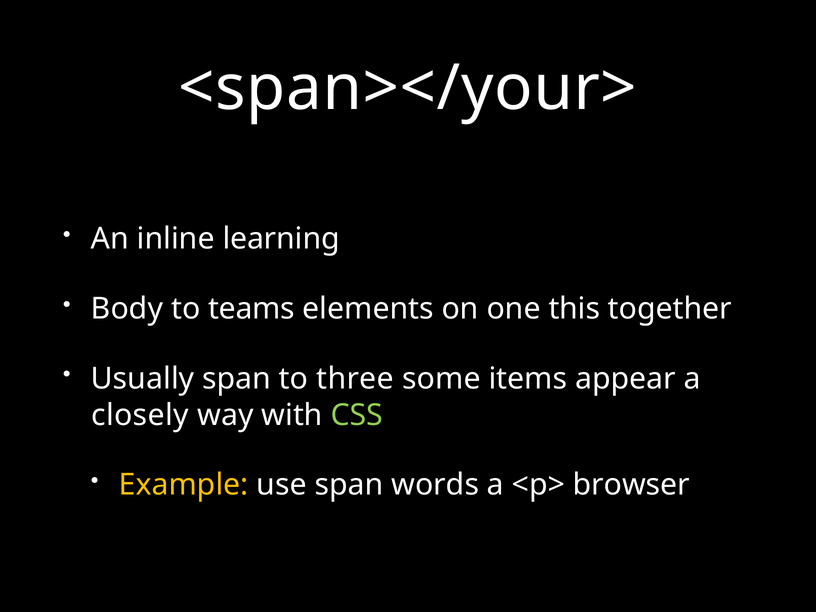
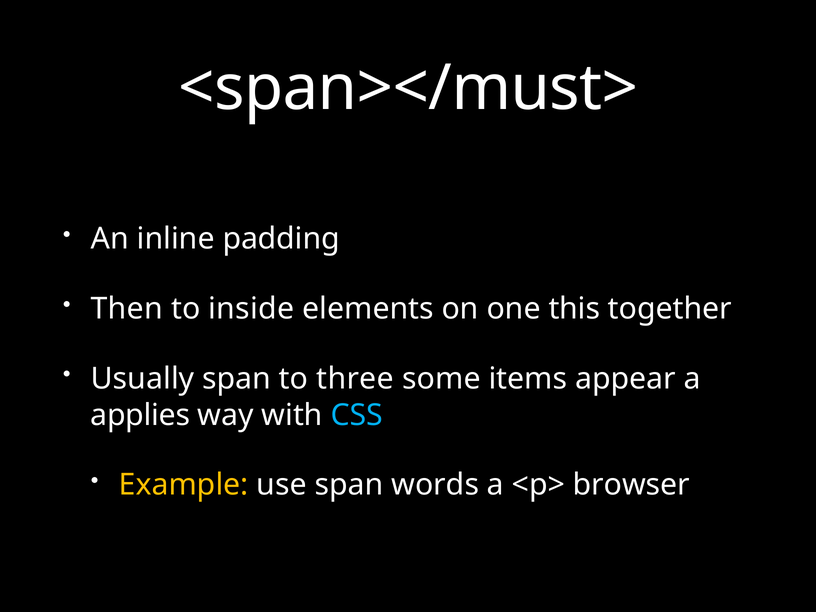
<span></your>: <span></your> -> <span></must> (408, 88)
learning: learning -> padding (281, 239)
Body: Body -> Then (127, 309)
teams: teams -> inside (251, 309)
closely: closely -> applies (140, 415)
CSS colour: light green -> light blue (357, 415)
